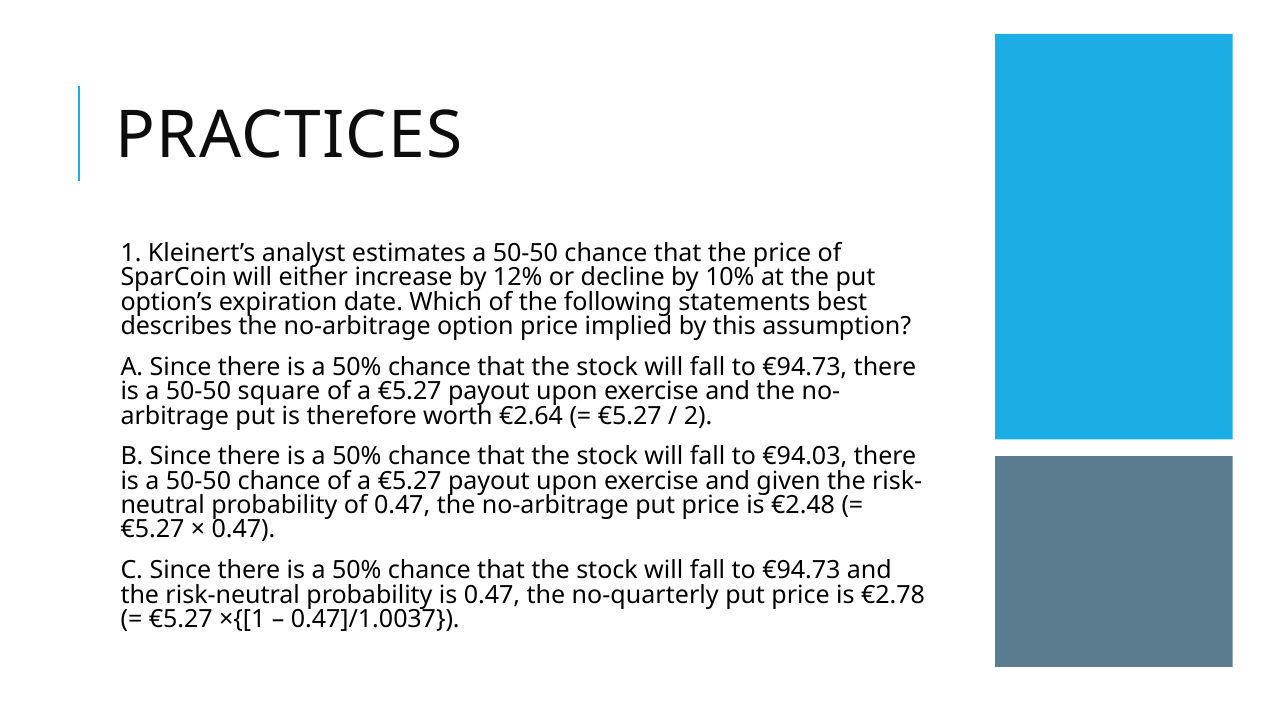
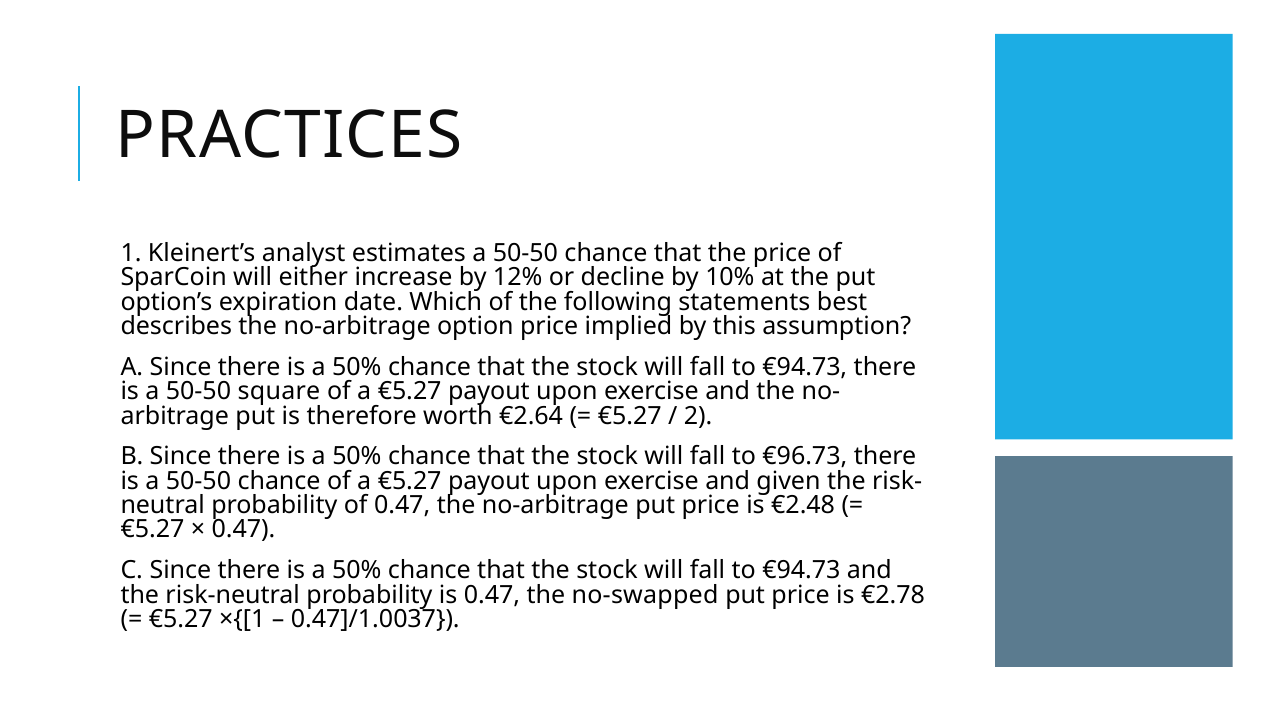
€94.03: €94.03 -> €96.73 (805, 457)
no-quarterly: no-quarterly -> no-swapped (645, 595)
